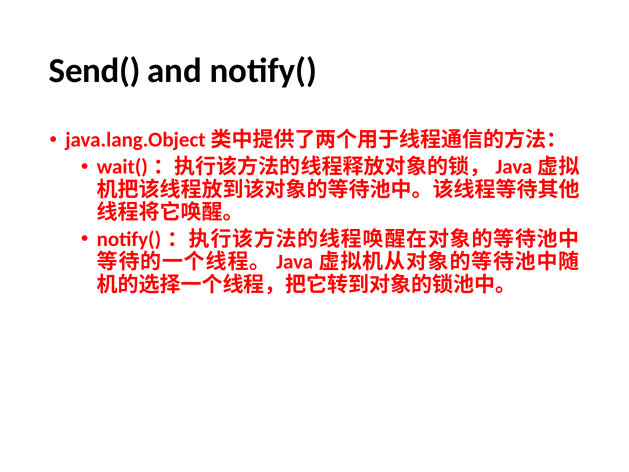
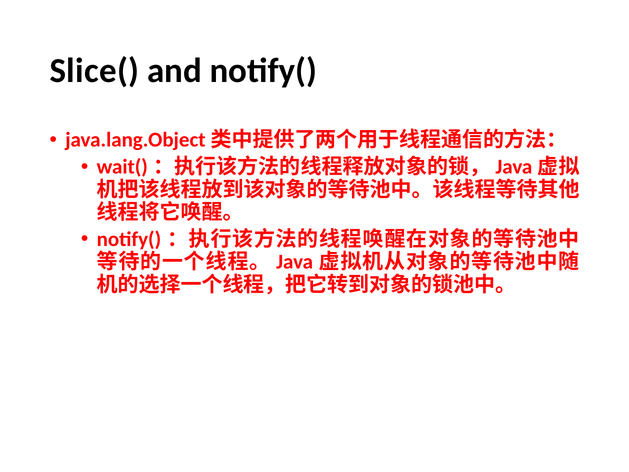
Send(: Send( -> Slice( (94, 70)
